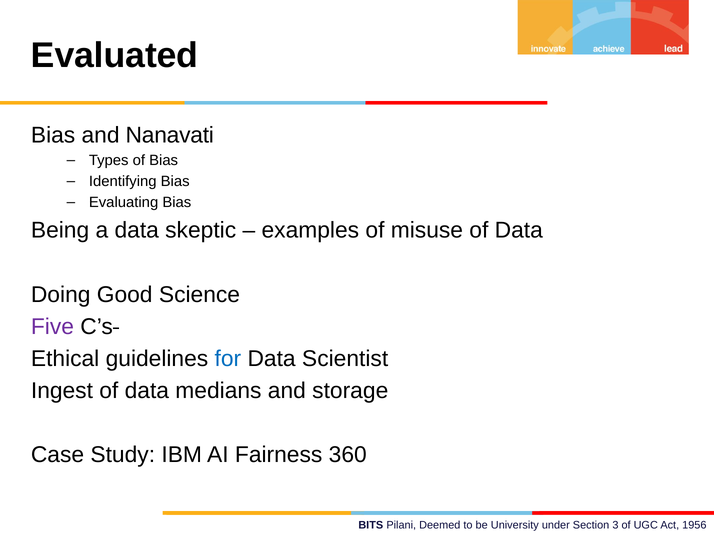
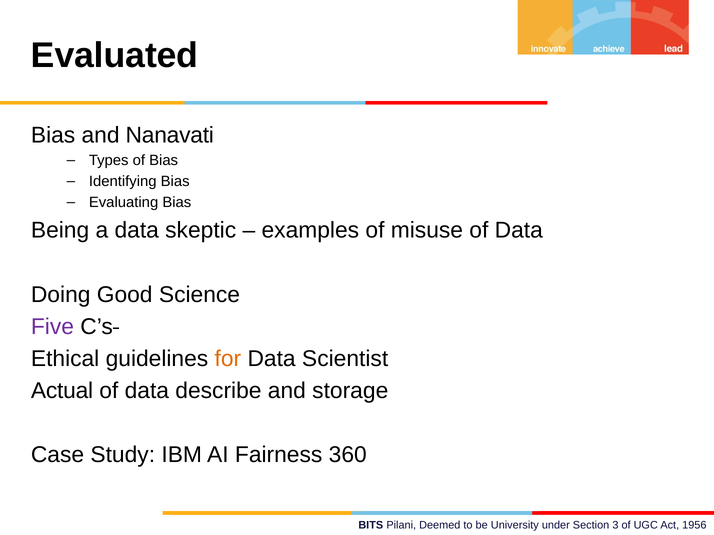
for colour: blue -> orange (228, 359)
Ingest: Ingest -> Actual (62, 391)
medians: medians -> describe (218, 391)
